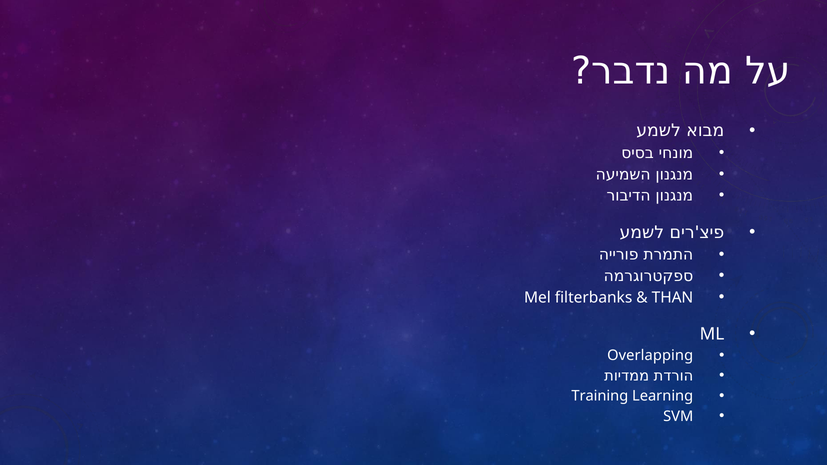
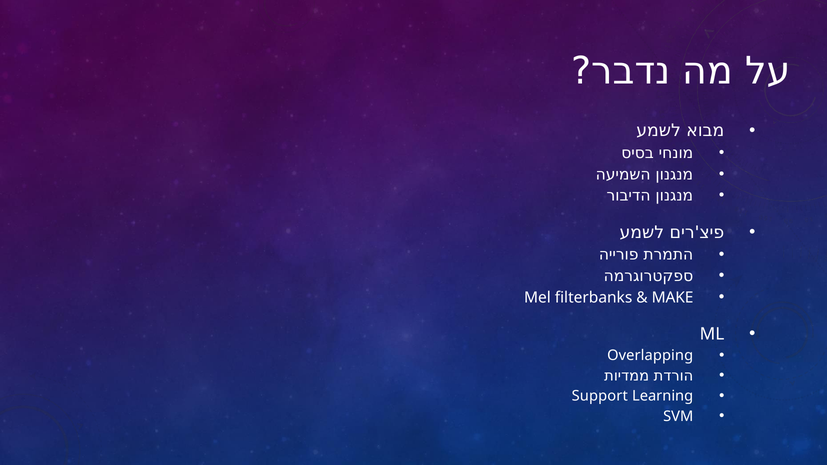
THAN: THAN -> MAKE (673, 298)
Training: Training -> Support (600, 396)
